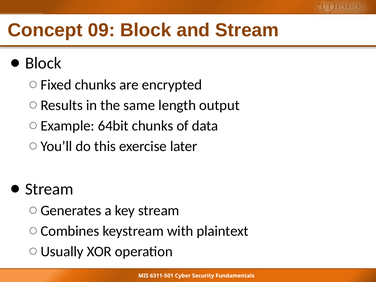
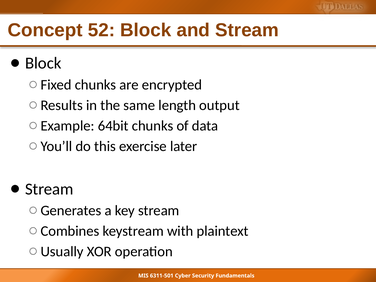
09: 09 -> 52 (101, 30)
